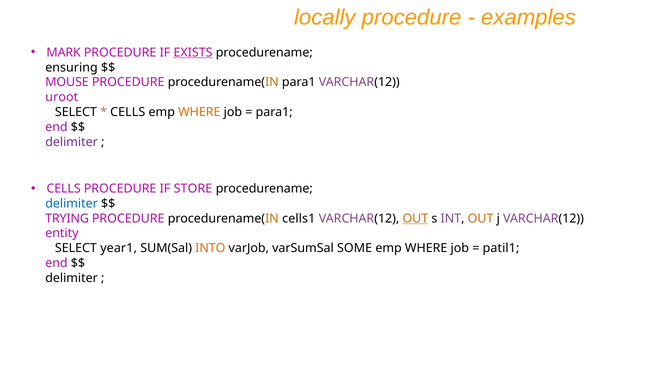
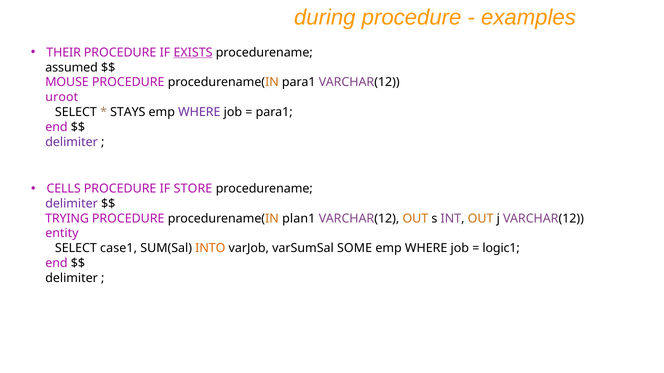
locally: locally -> during (325, 17)
MARK: MARK -> THEIR (64, 53)
ensuring: ensuring -> assumed (72, 68)
CELLS: CELLS -> STAYS (128, 112)
WHERE colour: orange -> purple (199, 112)
delimiter colour: blue -> purple (72, 204)
cells1: cells1 -> plan1 (299, 219)
OUT underline: present -> none (415, 219)
year1: year1 -> case1 (119, 249)
patil1: patil1 -> logic1 (501, 249)
